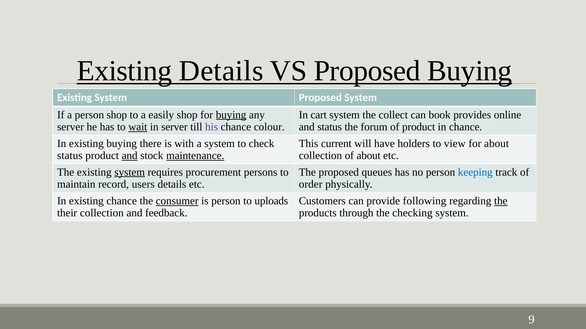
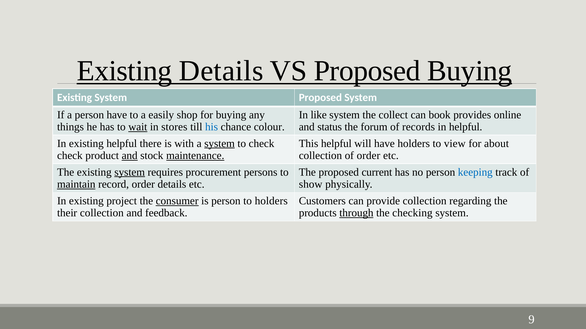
person shop: shop -> have (117, 115)
buying underline: present -> none (231, 115)
cart: cart -> like (319, 115)
server: server -> things (71, 127)
in server: server -> stores (174, 127)
his colour: purple -> blue (212, 127)
of product: product -> records (419, 127)
in chance: chance -> helpful (466, 127)
existing buying: buying -> helpful (122, 144)
system underline: none -> present (220, 144)
This current: current -> helpful (336, 144)
status: status -> check (70, 156)
of about: about -> order (368, 156)
queues: queues -> current (377, 172)
maintain underline: none -> present (76, 185)
record users: users -> order (143, 185)
order: order -> show (311, 185)
existing chance: chance -> project (122, 201)
to uploads: uploads -> holders (271, 201)
provide following: following -> collection (425, 201)
the underline: present -> none (501, 201)
through underline: none -> present (356, 213)
